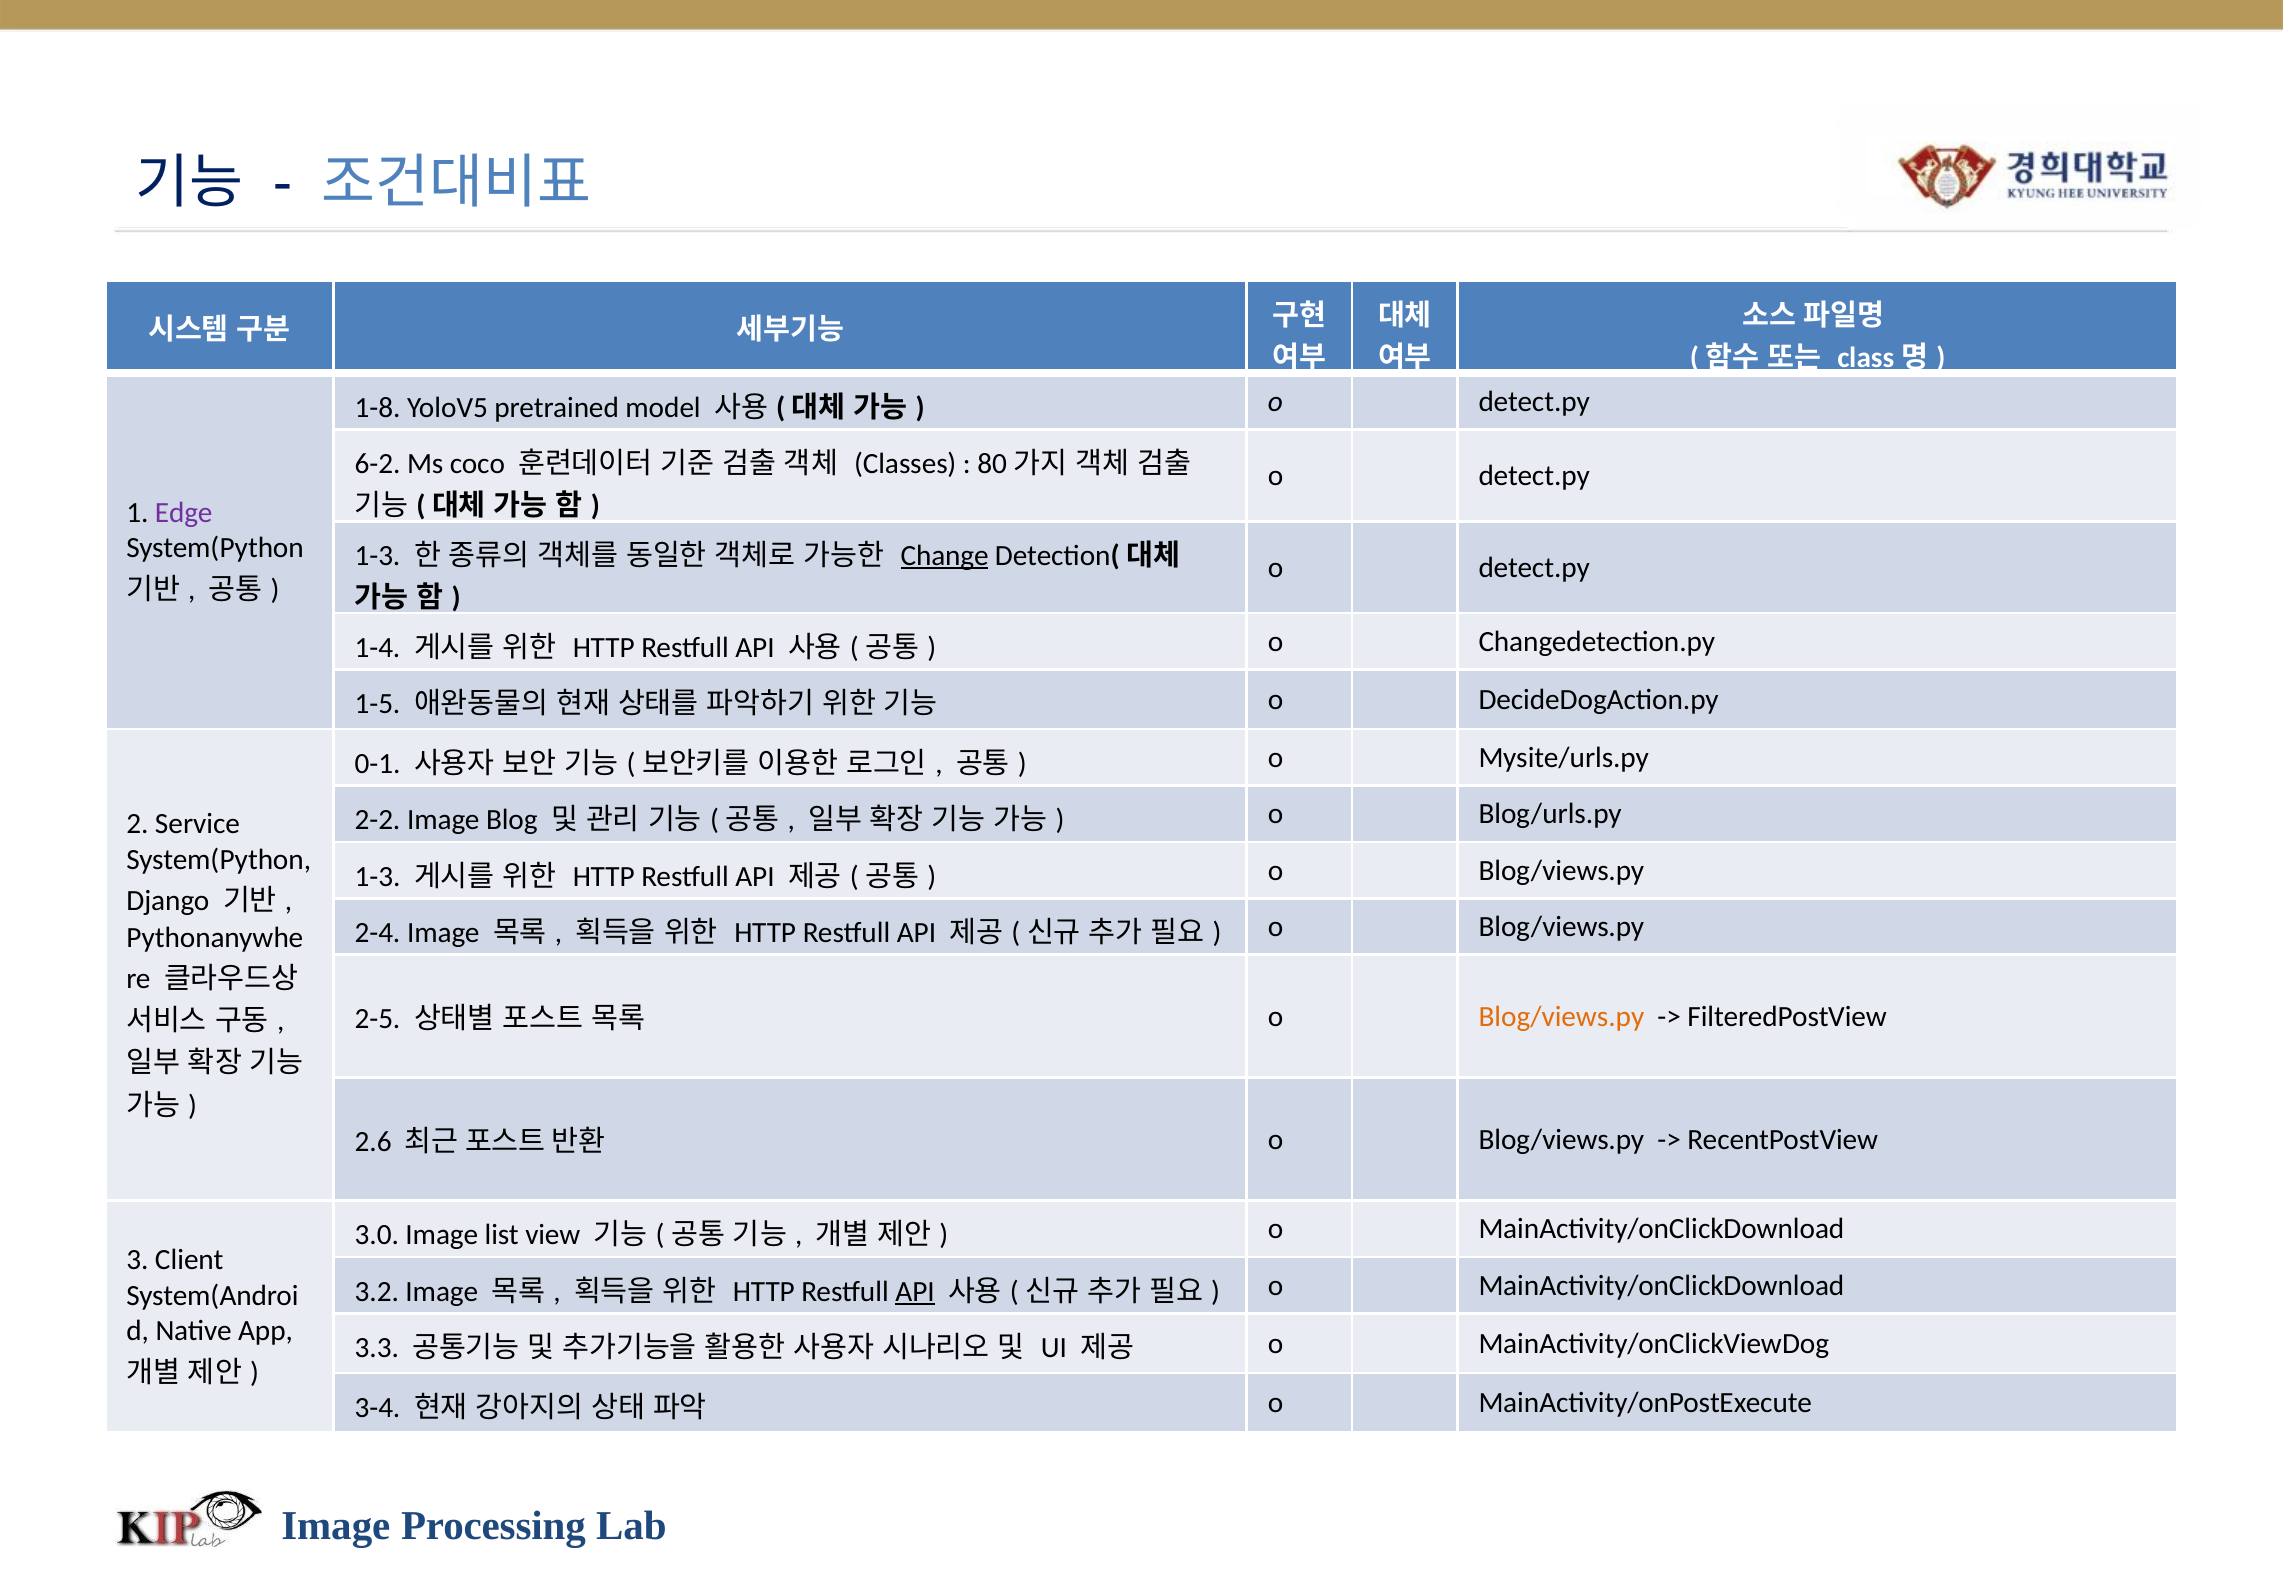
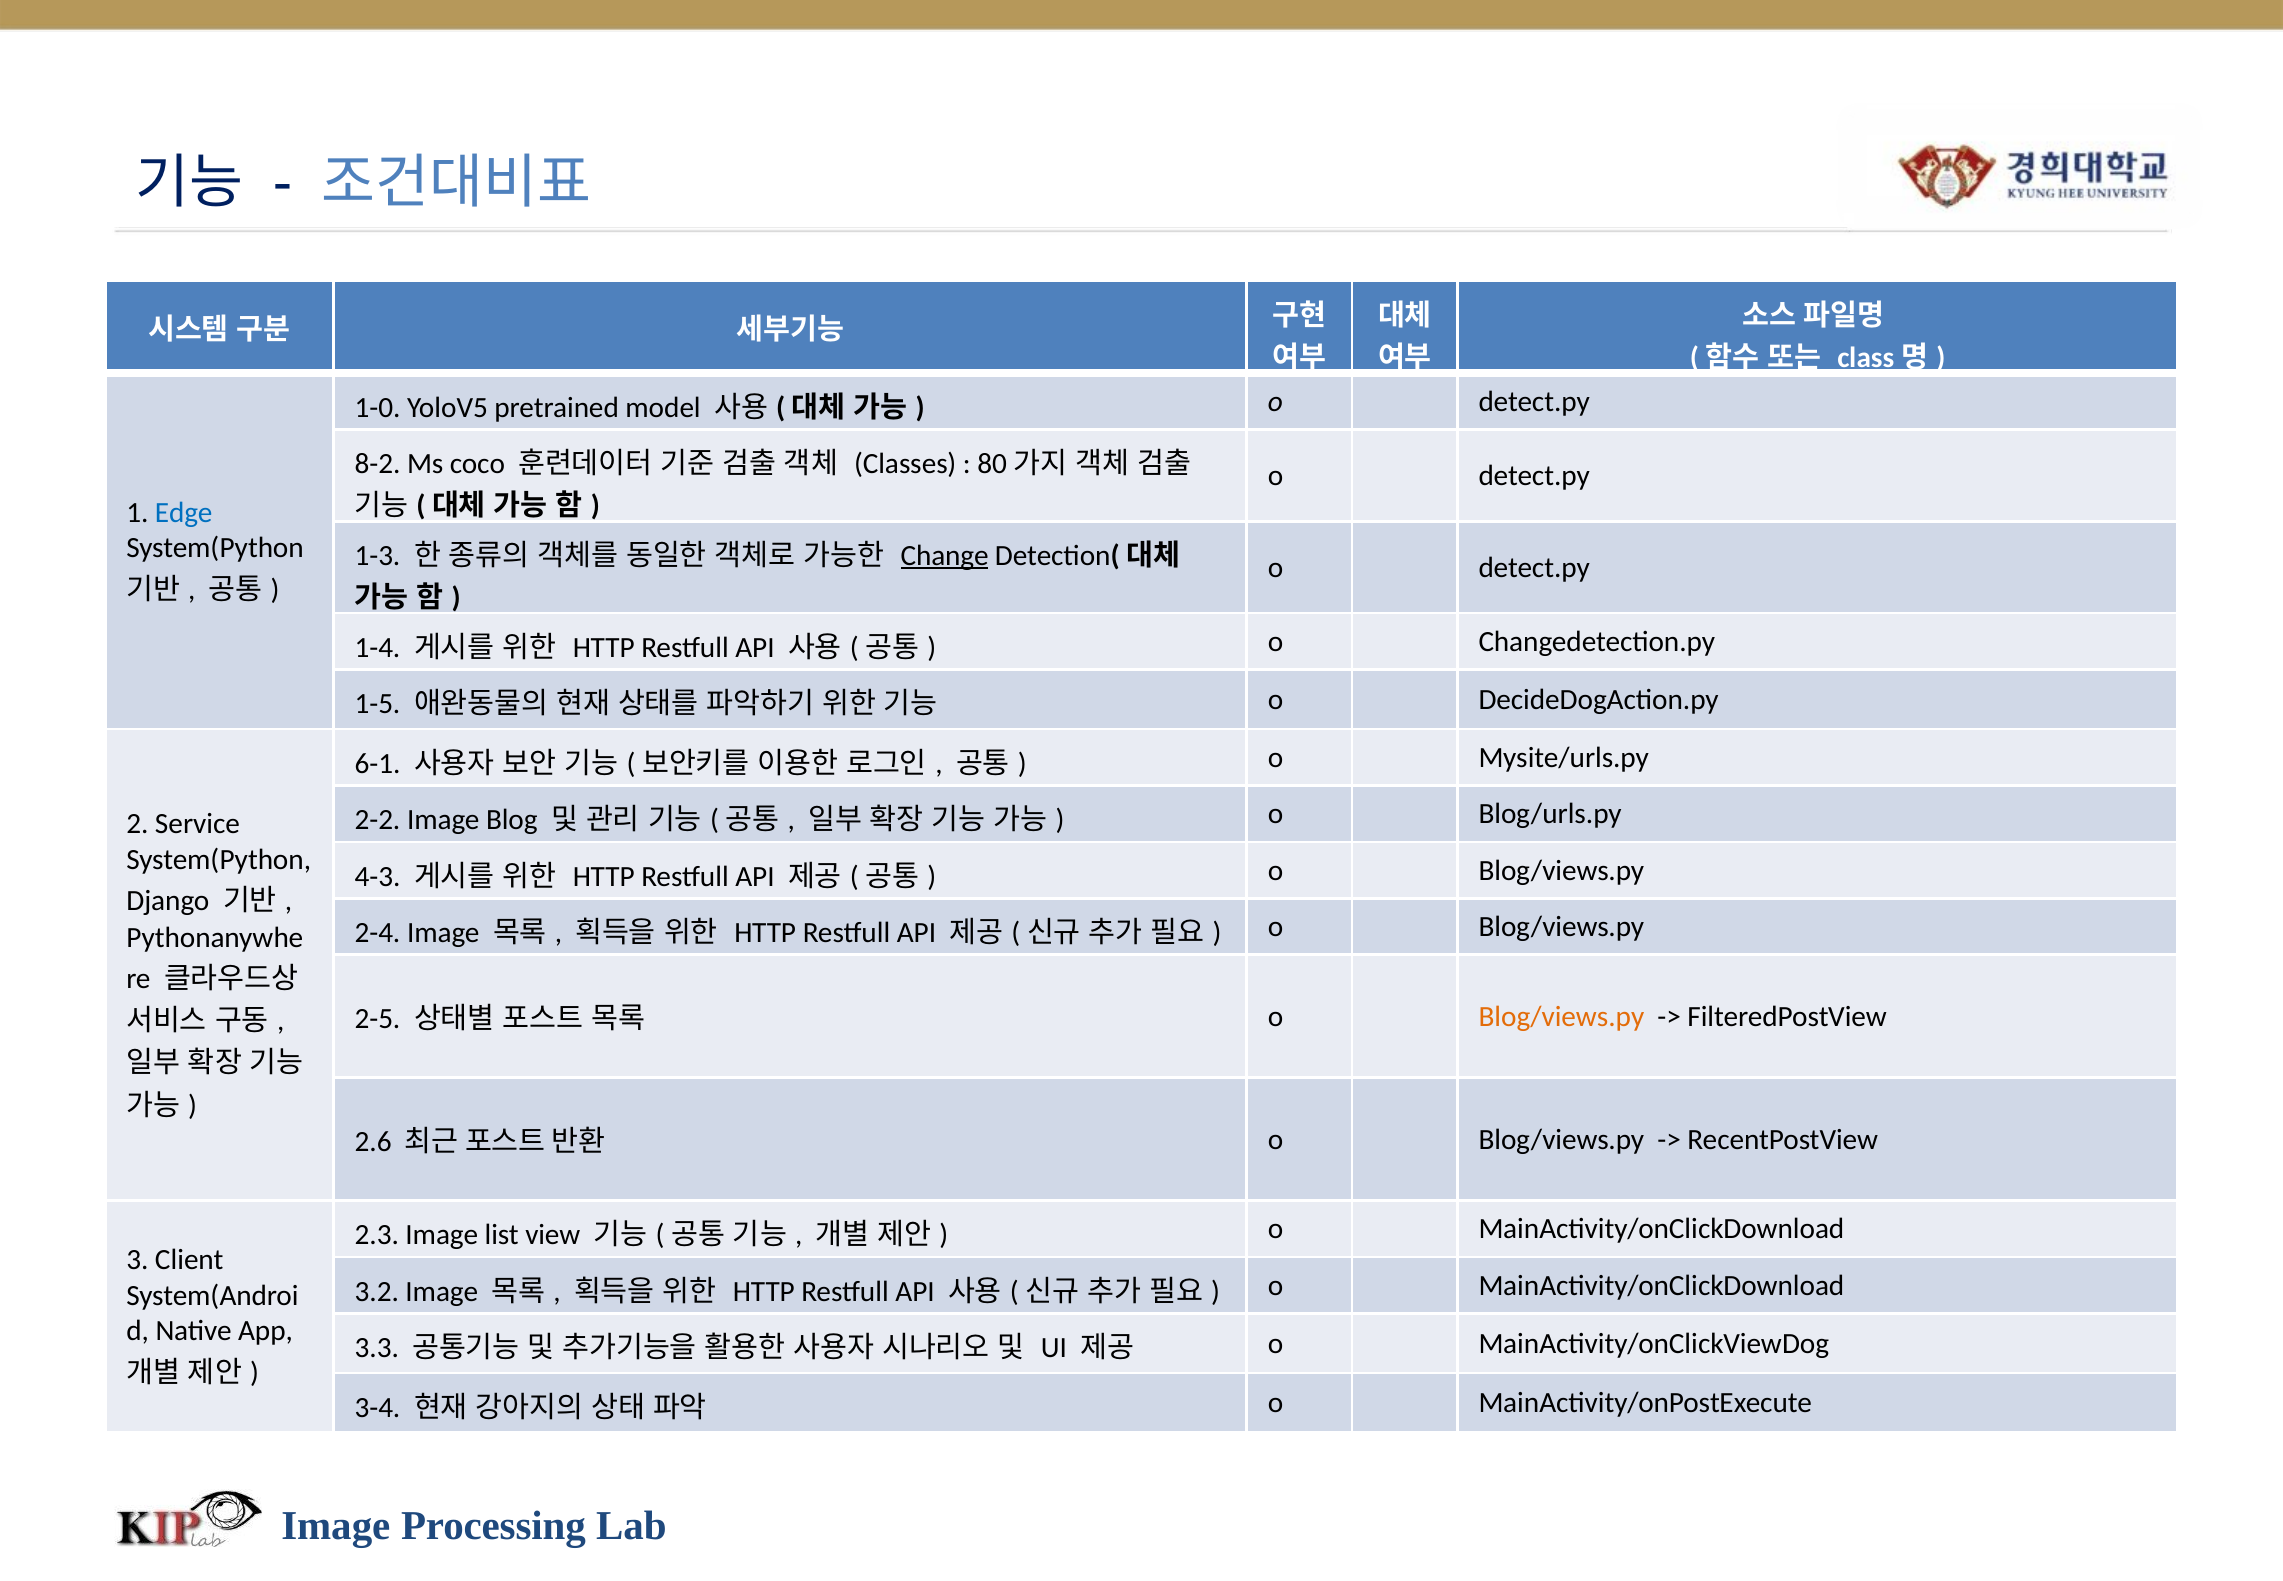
1-8: 1-8 -> 1-0 (378, 407)
6-2: 6-2 -> 8-2 (378, 464)
Edge colour: purple -> blue (184, 512)
0-1: 0-1 -> 6-1 (378, 763)
1-3: 1-3 -> 4-3 (378, 876)
3.0: 3.0 -> 2.3 (377, 1235)
API underline: present -> none (915, 1291)
